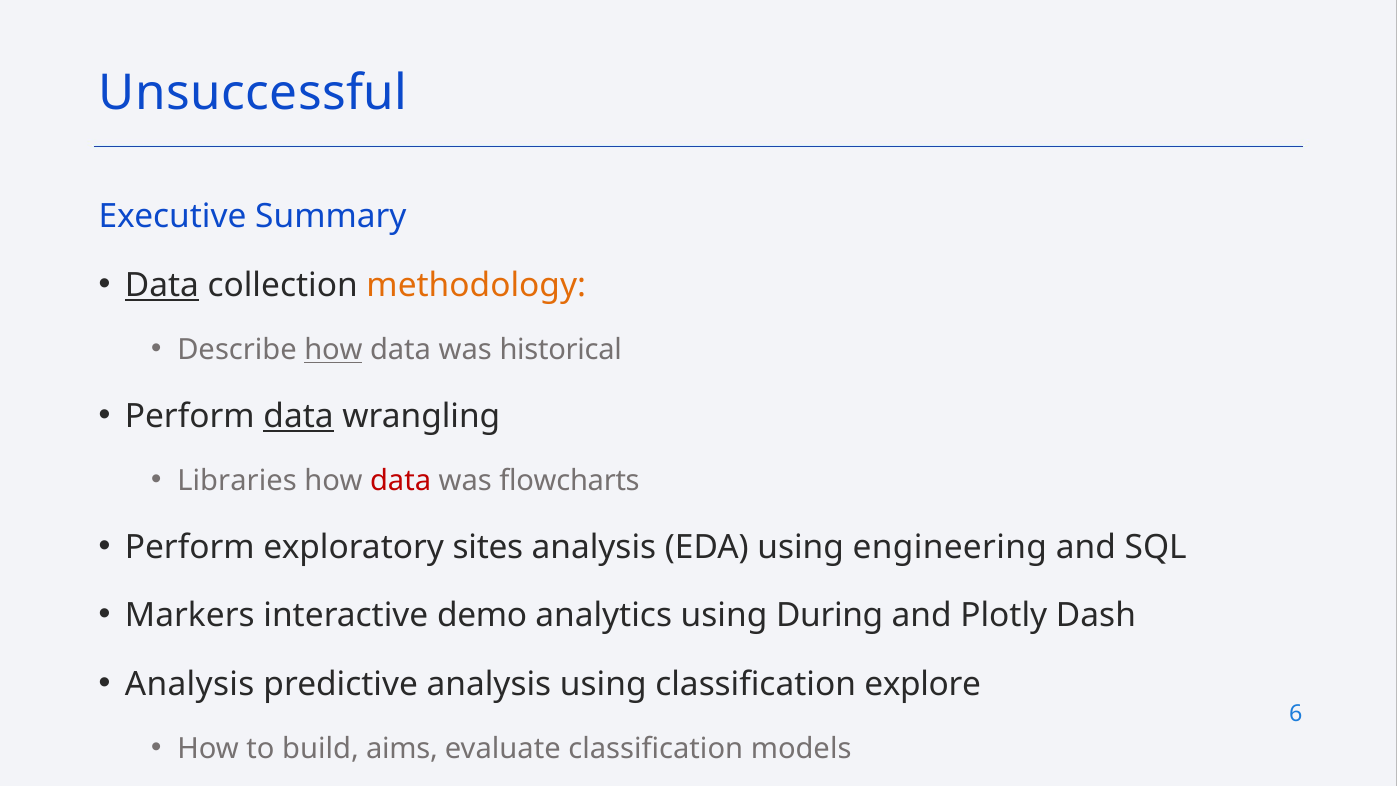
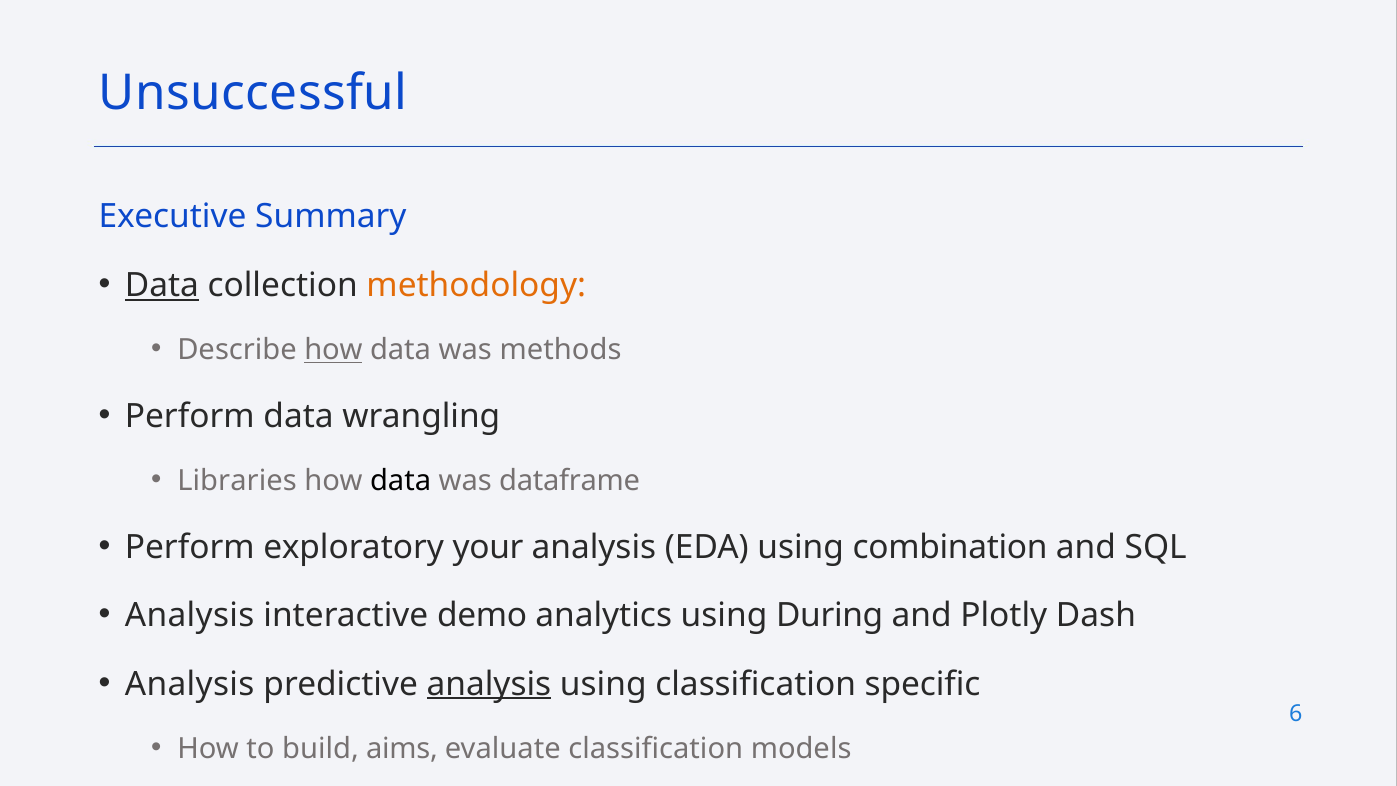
historical: historical -> methods (561, 350)
data underline: present -> none (299, 416)
data colour: red -> black (401, 481)
flowcharts: flowcharts -> dataframe (570, 481)
sites: sites -> your (488, 547)
engineering: engineering -> combination (950, 547)
Markers: Markers -> Analysis (190, 615)
analysis underline: none -> present (489, 684)
explore: explore -> specific (922, 684)
